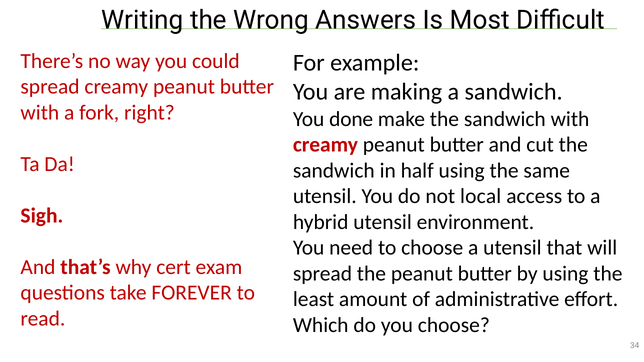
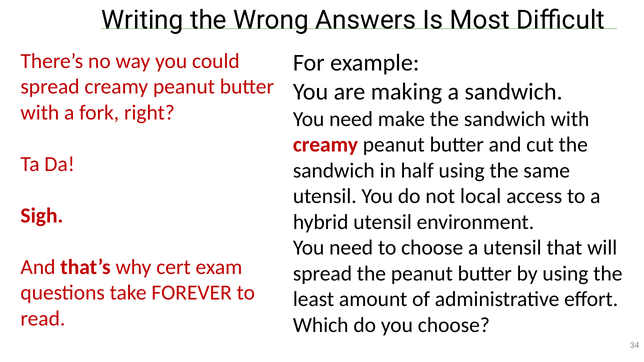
done: done -> need (351, 119)
